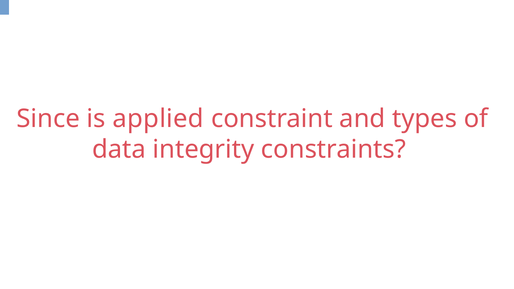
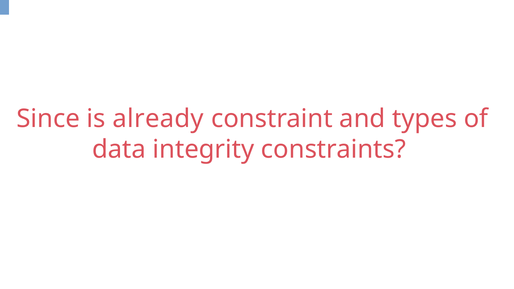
applied: applied -> already (158, 119)
